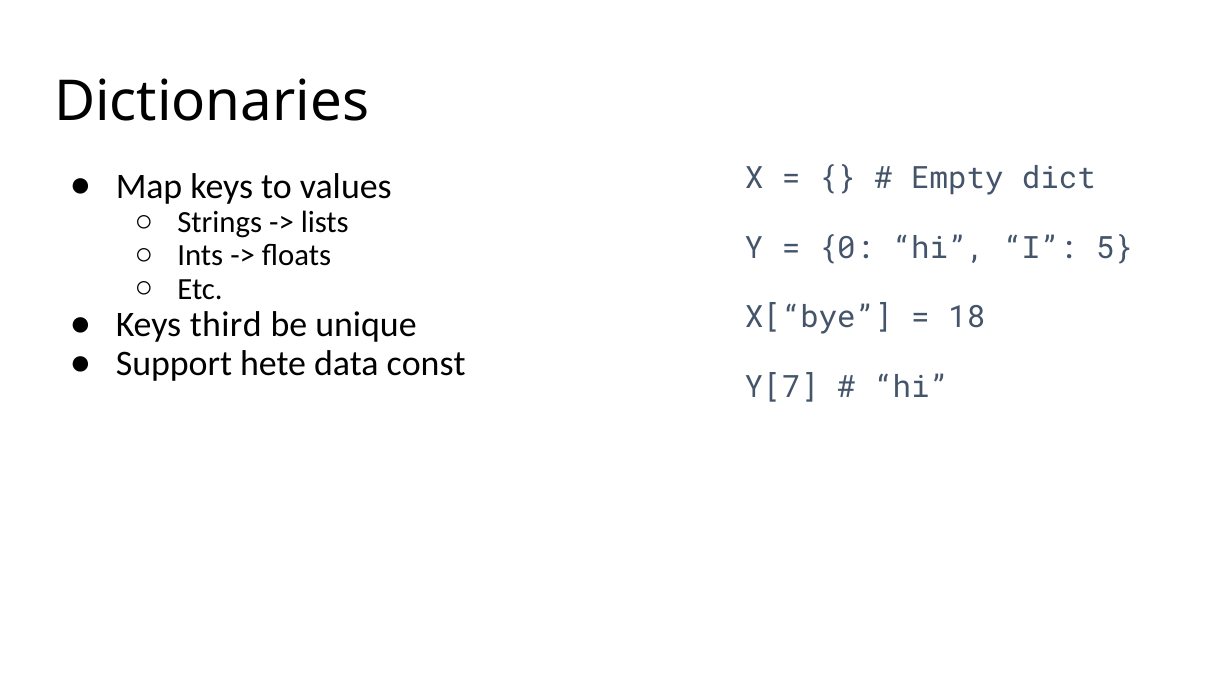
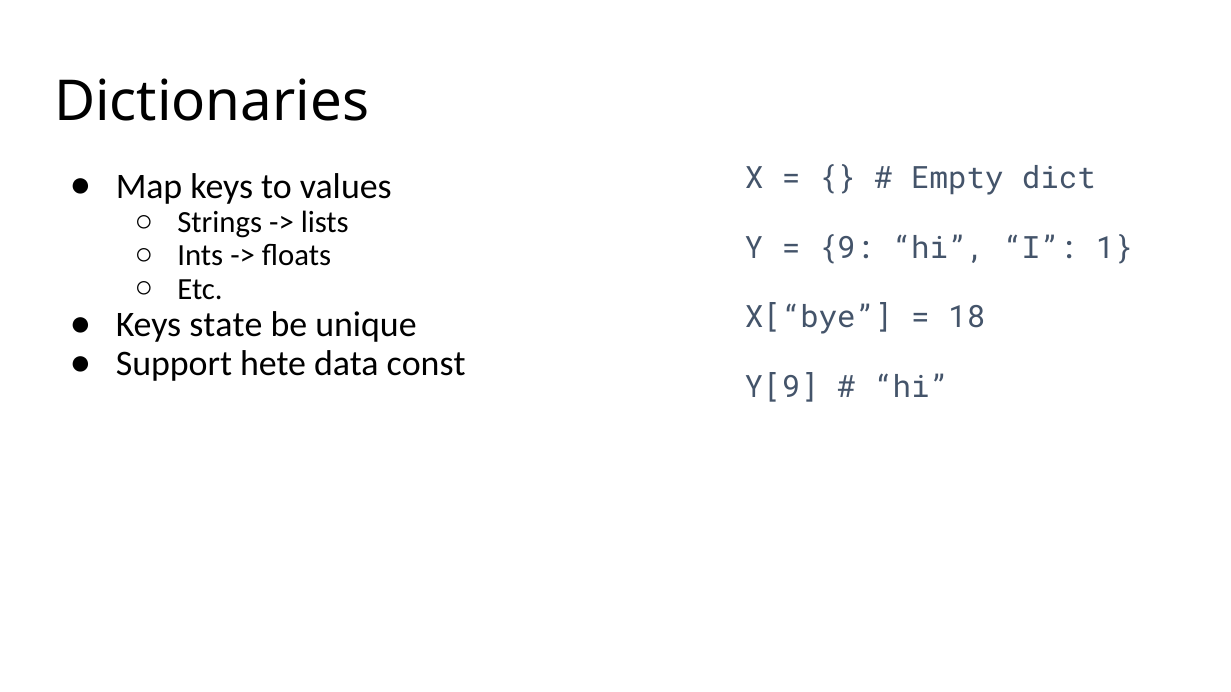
0: 0 -> 9 (846, 248)
5: 5 -> 1 (1114, 248)
third: third -> state (226, 325)
Y[7: Y[7 -> Y[9 (782, 388)
